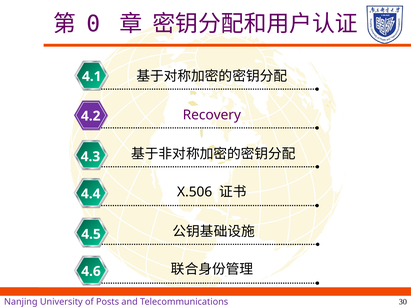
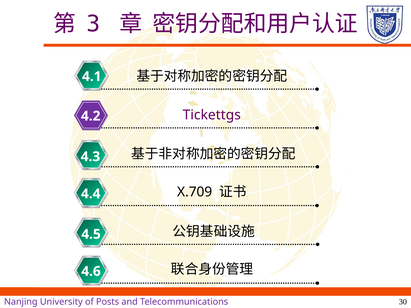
0: 0 -> 3 (93, 24)
Recovery: Recovery -> Tickettgs (212, 115)
X.506: X.506 -> X.709 (195, 192)
